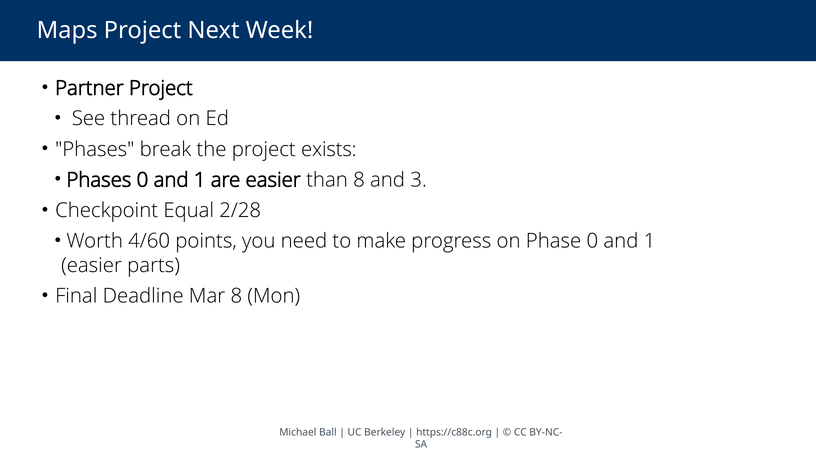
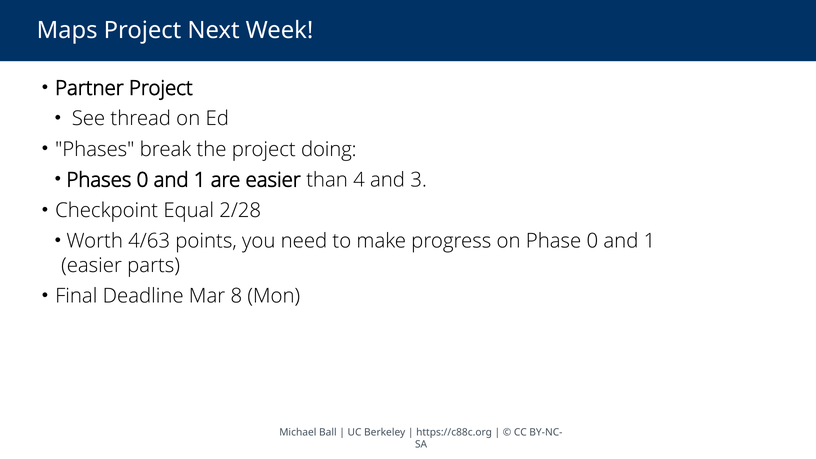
exists: exists -> doing (329, 149)
than 8: 8 -> 4 (359, 180)
4/60: 4/60 -> 4/63 (149, 241)
